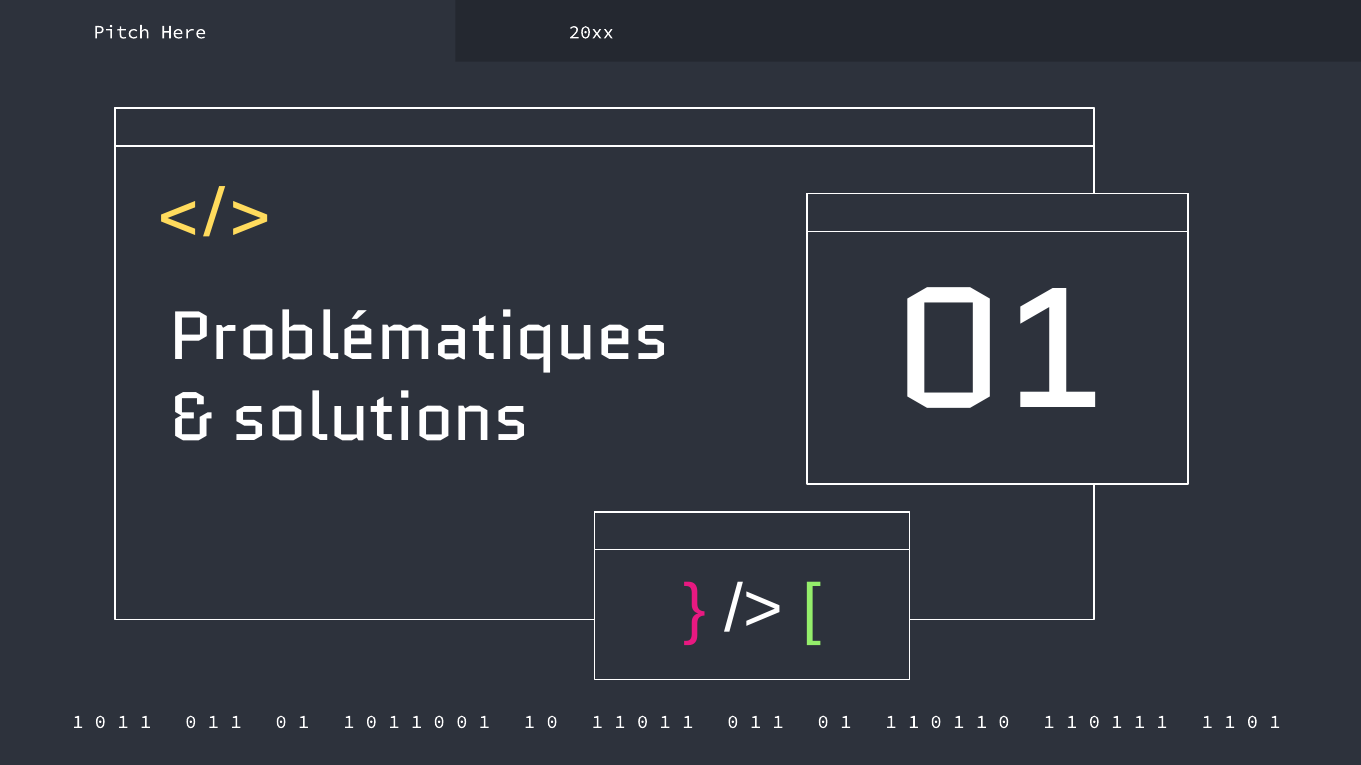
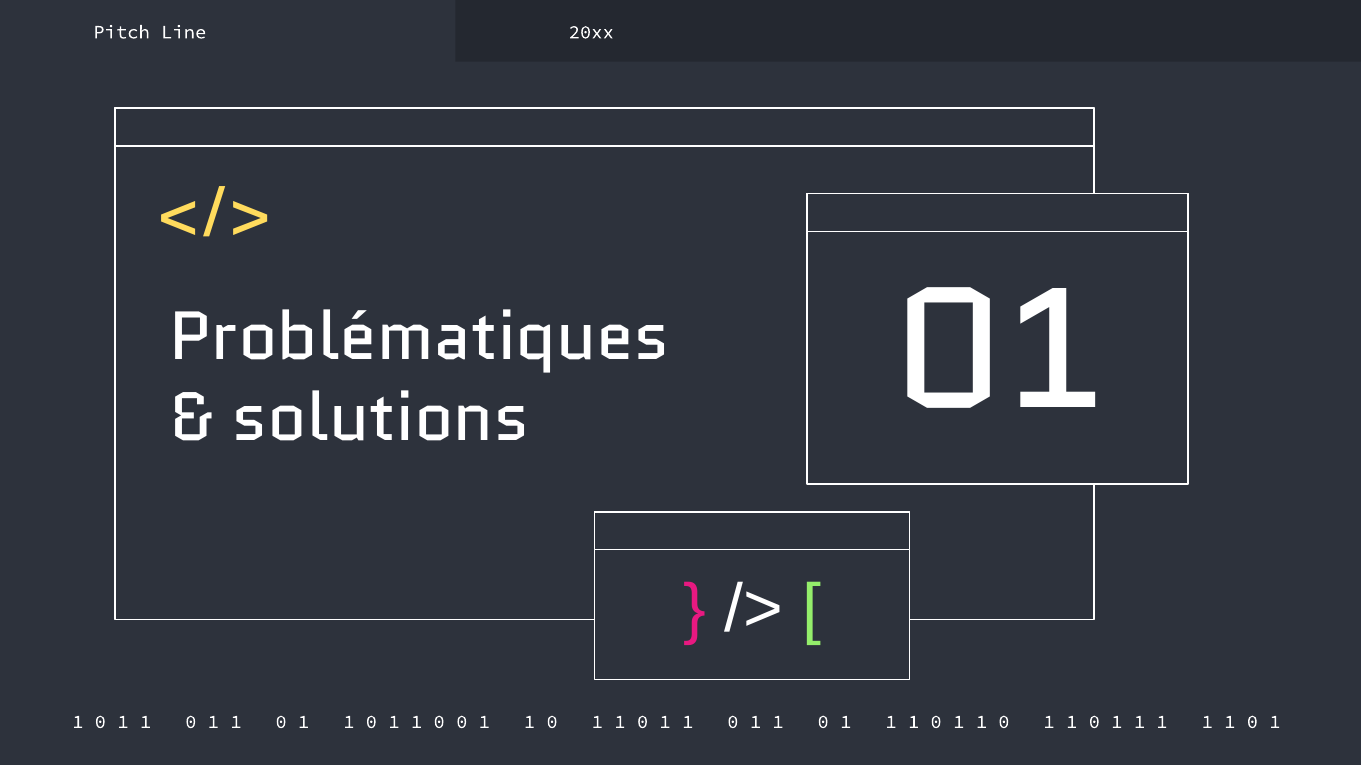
Here: Here -> Line (184, 32)
